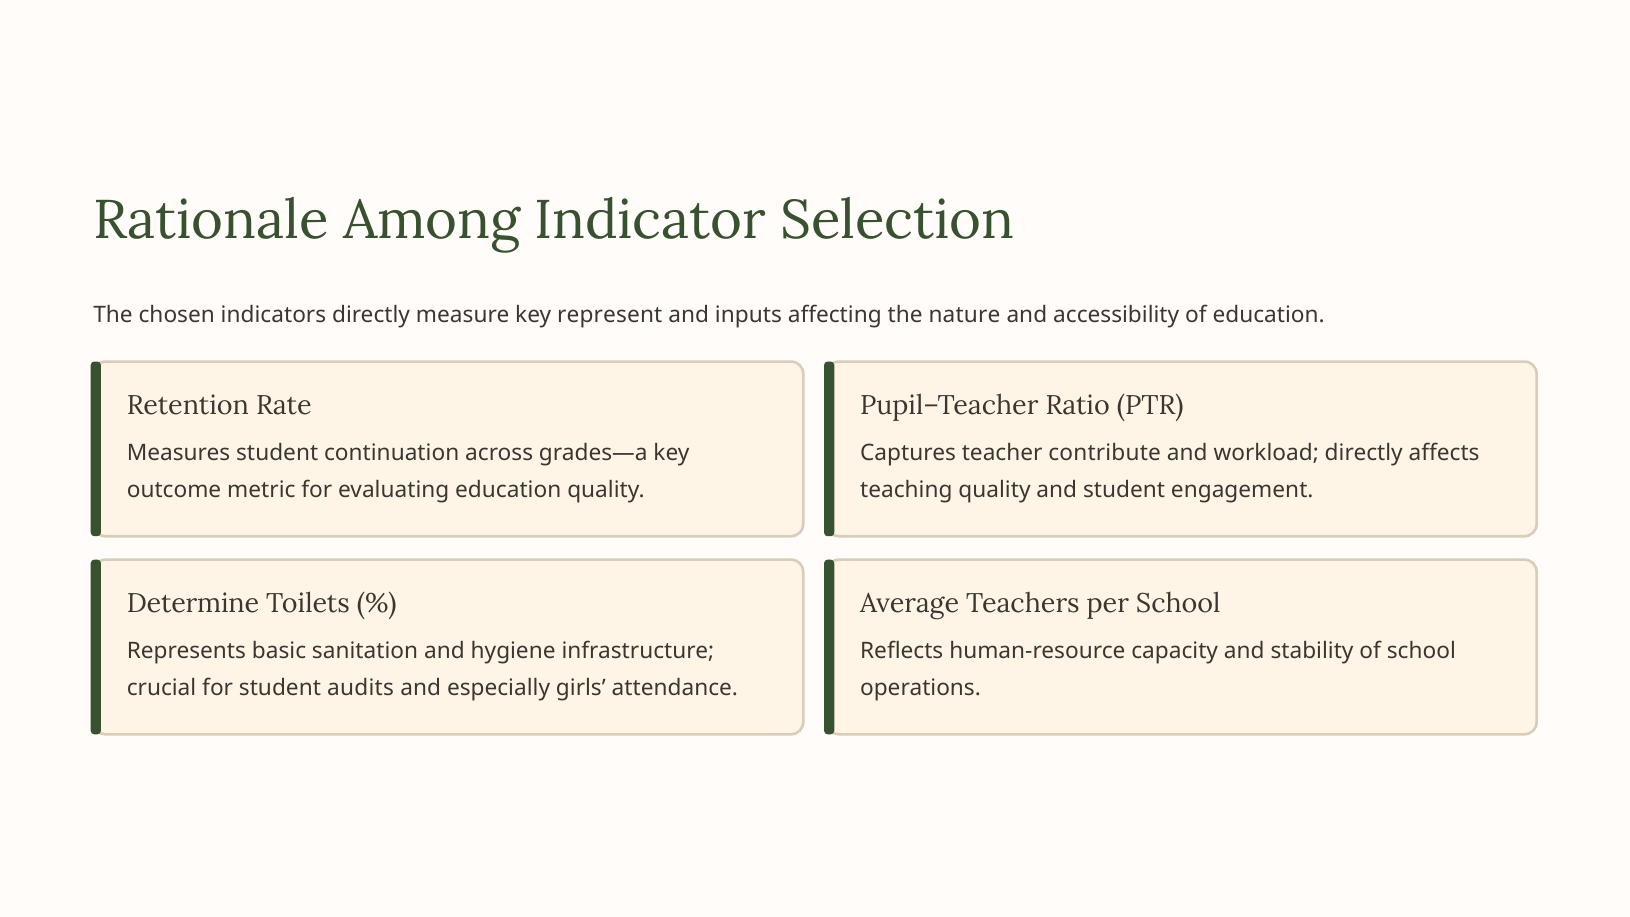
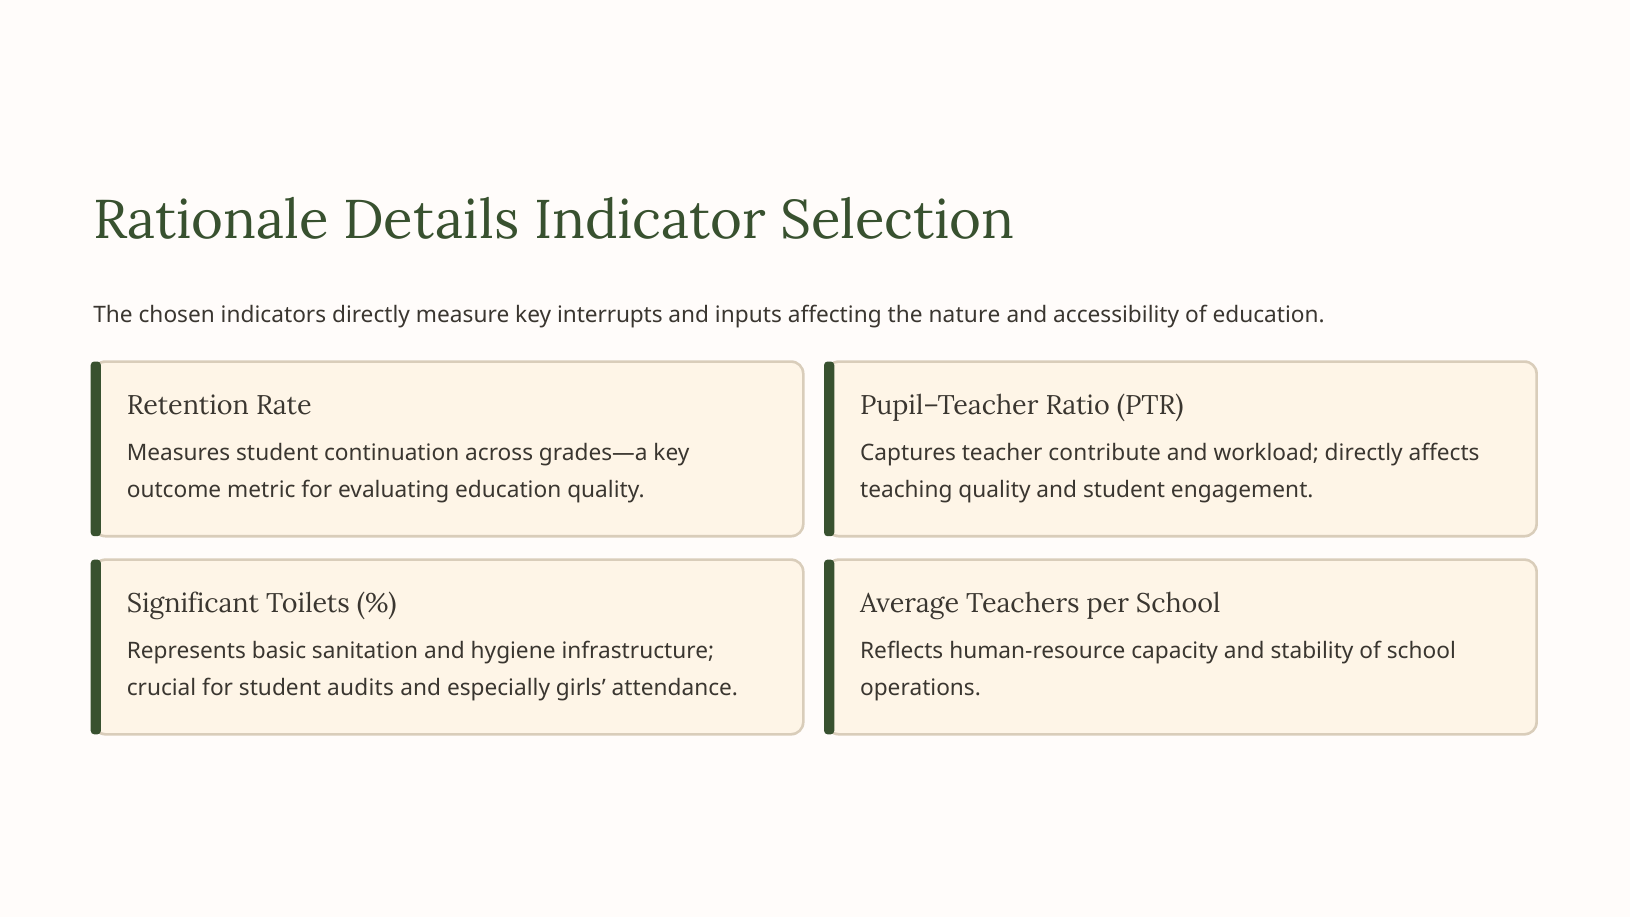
Among: Among -> Details (431, 221)
represent: represent -> interrupts (610, 315)
Determine: Determine -> Significant (193, 603)
